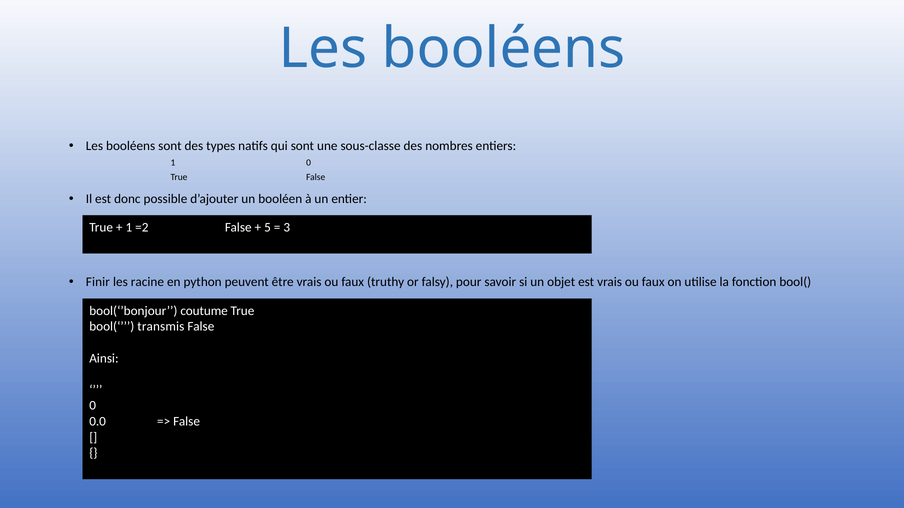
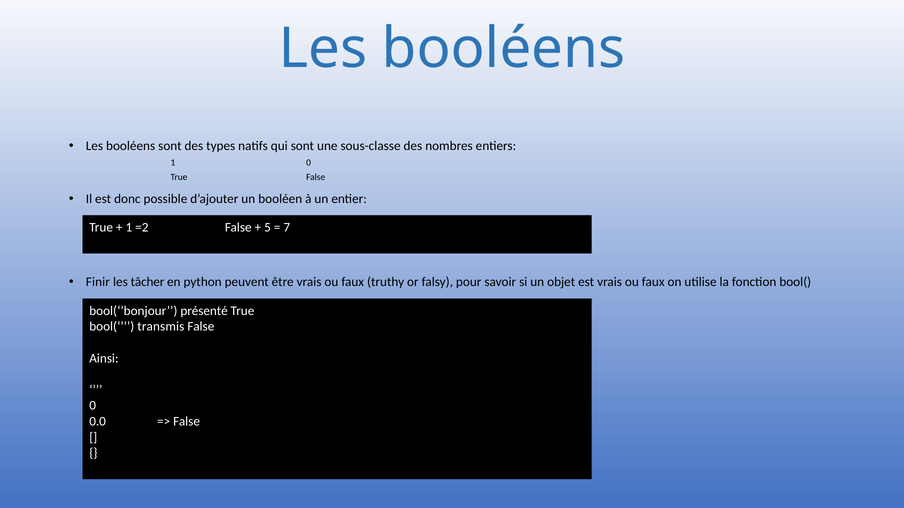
3: 3 -> 7 (287, 228)
racine: racine -> tâcher (148, 282)
coutume: coutume -> présenté (204, 311)
